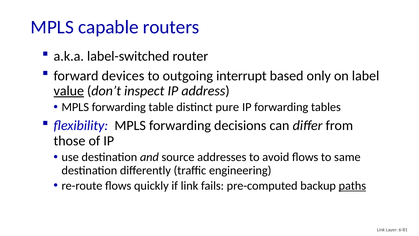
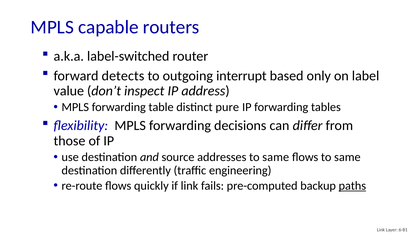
devices: devices -> detects (123, 76)
value underline: present -> none (69, 91)
addresses to avoid: avoid -> same (276, 157)
